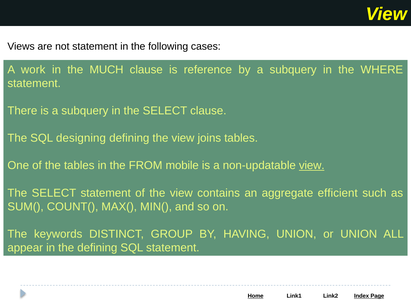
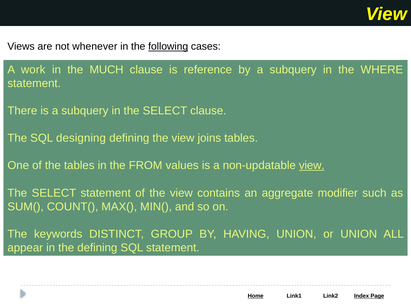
not statement: statement -> whenever (95, 47)
following underline: none -> present (168, 47)
mobile: mobile -> values (182, 166)
efficient: efficient -> modifier (338, 193)
